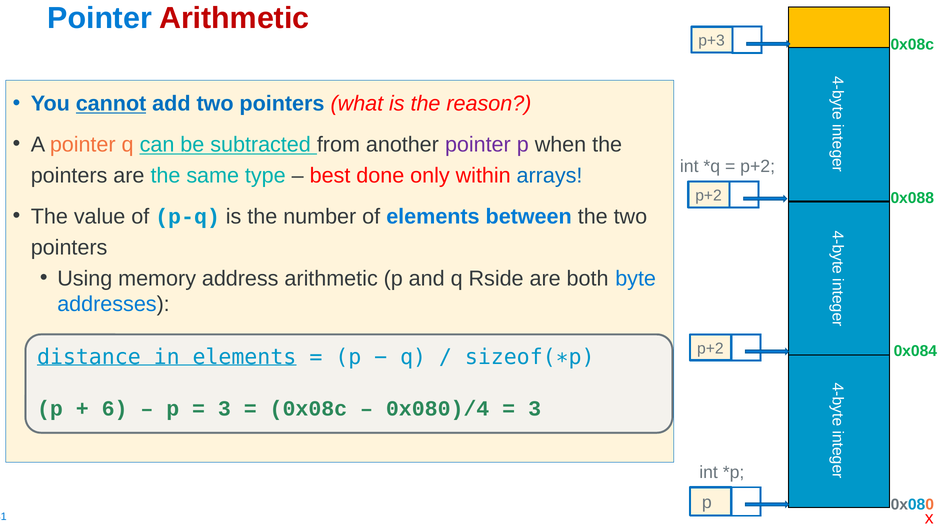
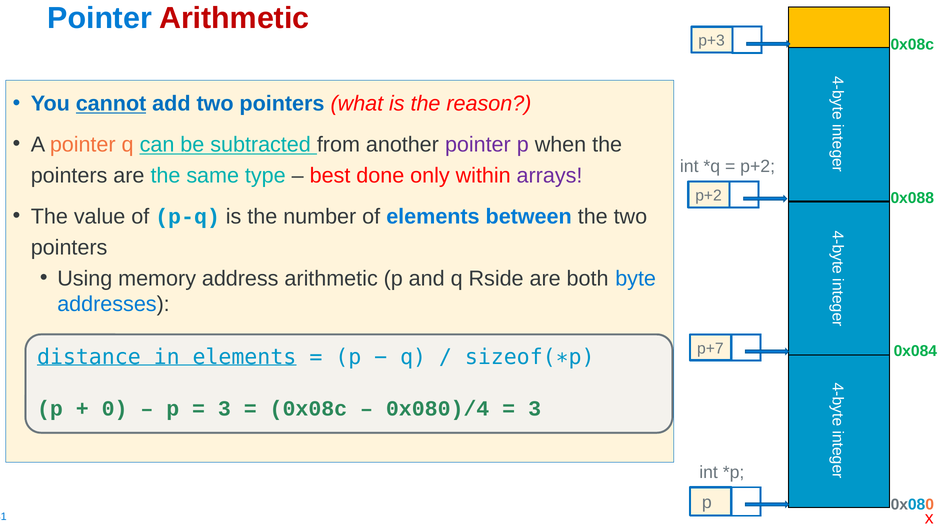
arrays colour: blue -> purple (550, 176)
p+2: p+2 -> p+7 (710, 348)
6: 6 -> 0 (115, 409)
